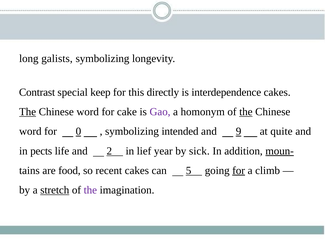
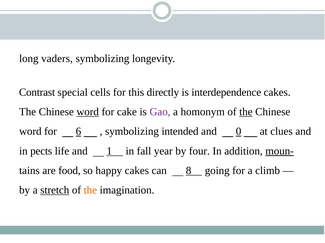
galists: galists -> vaders (57, 59)
keep: keep -> cells (100, 92)
The underline: present -> none (28, 112)
word underline: none -> present (88, 112)
0: 0 -> 6 (78, 131)
9: 9 -> 0 (239, 131)
quite: quite -> clues (282, 131)
2: 2 -> 1 (109, 151)
lief: lief -> fall (144, 151)
sick: sick -> four (199, 151)
recent: recent -> happy (109, 171)
5: 5 -> 8 (189, 171)
for underline: present -> none (239, 171)
the colour: purple -> orange (90, 190)
